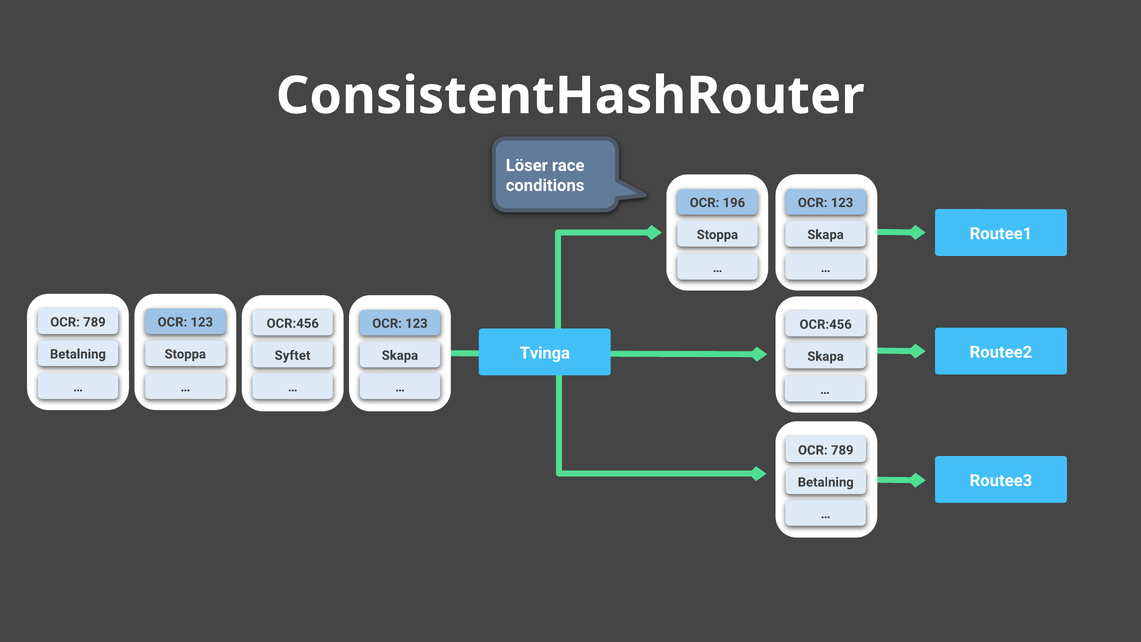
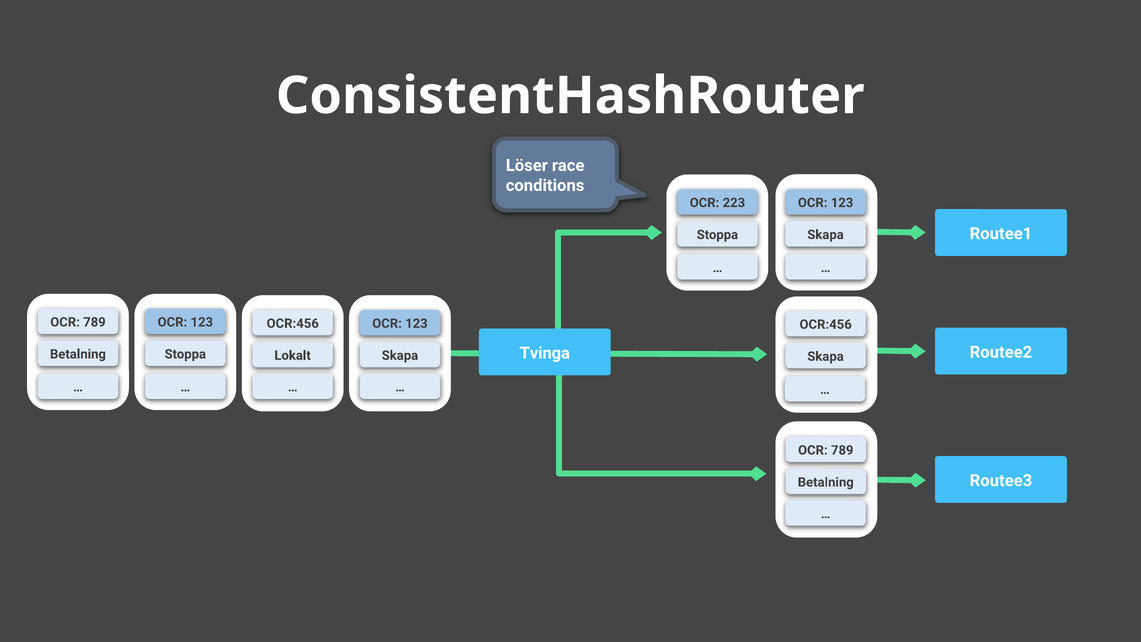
196: 196 -> 223 (734, 203)
Syftet: Syftet -> Lokalt (293, 355)
